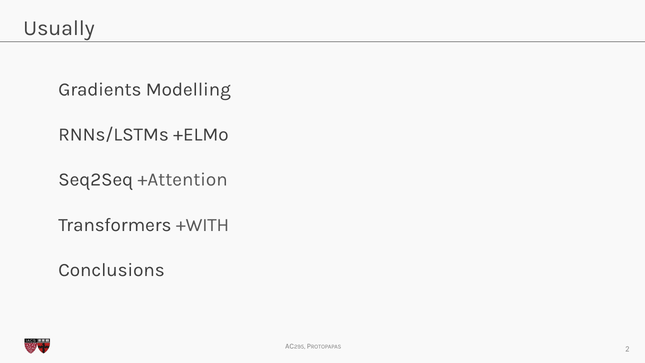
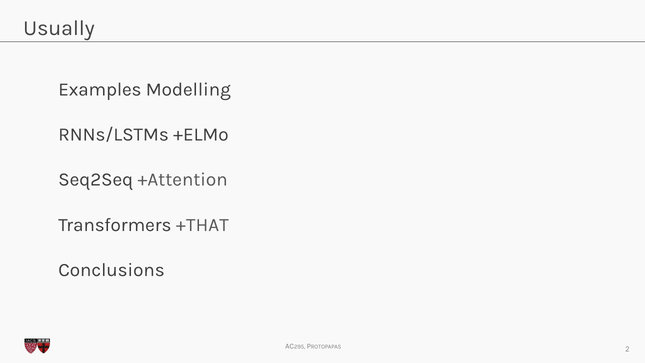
Gradients: Gradients -> Examples (100, 90)
+WITH: +WITH -> +THAT (202, 225)
